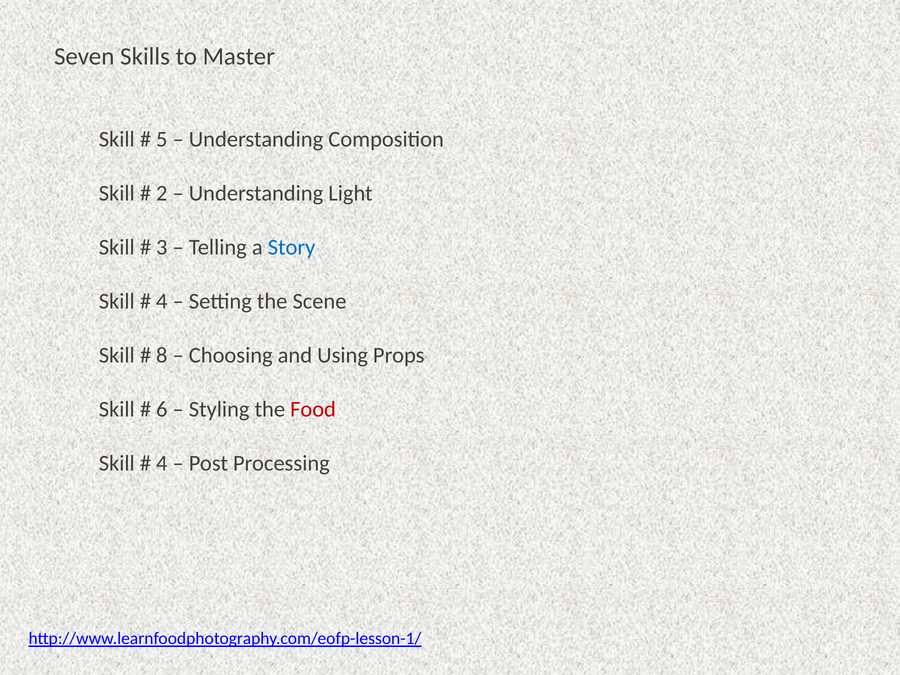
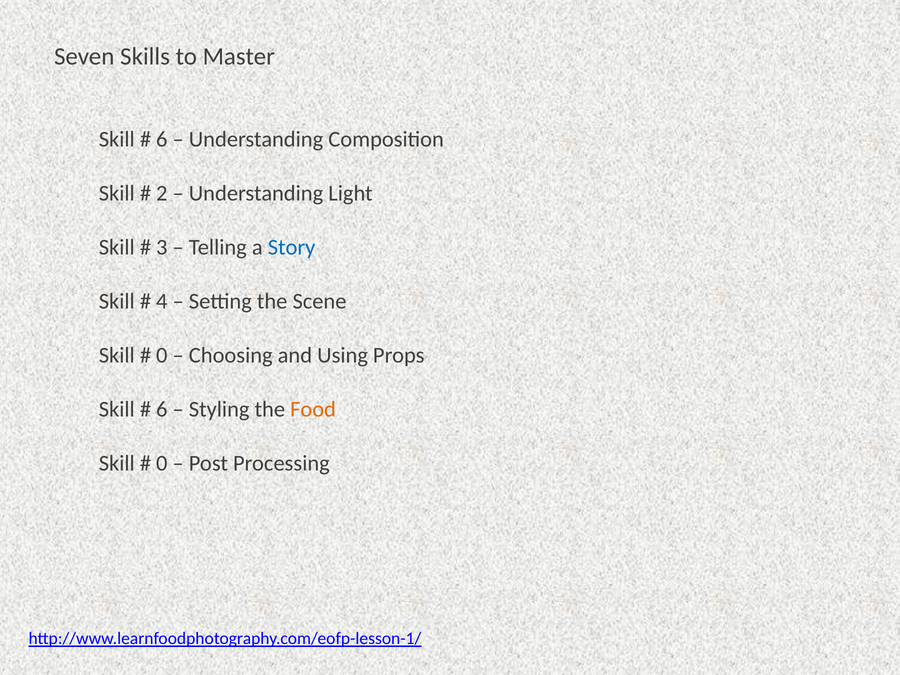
5: 5 -> 6 (162, 139)
8: 8 -> 0 (162, 355)
Food colour: red -> orange (313, 409)
4: 4 -> 0 (162, 463)
